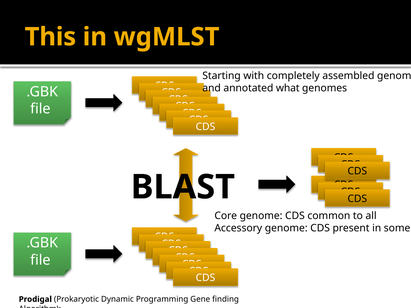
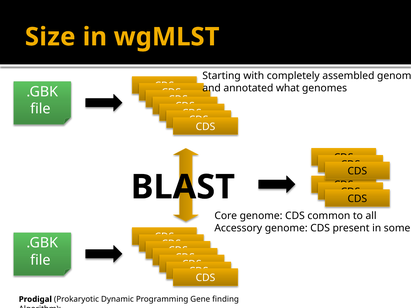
This: This -> Size (50, 37)
